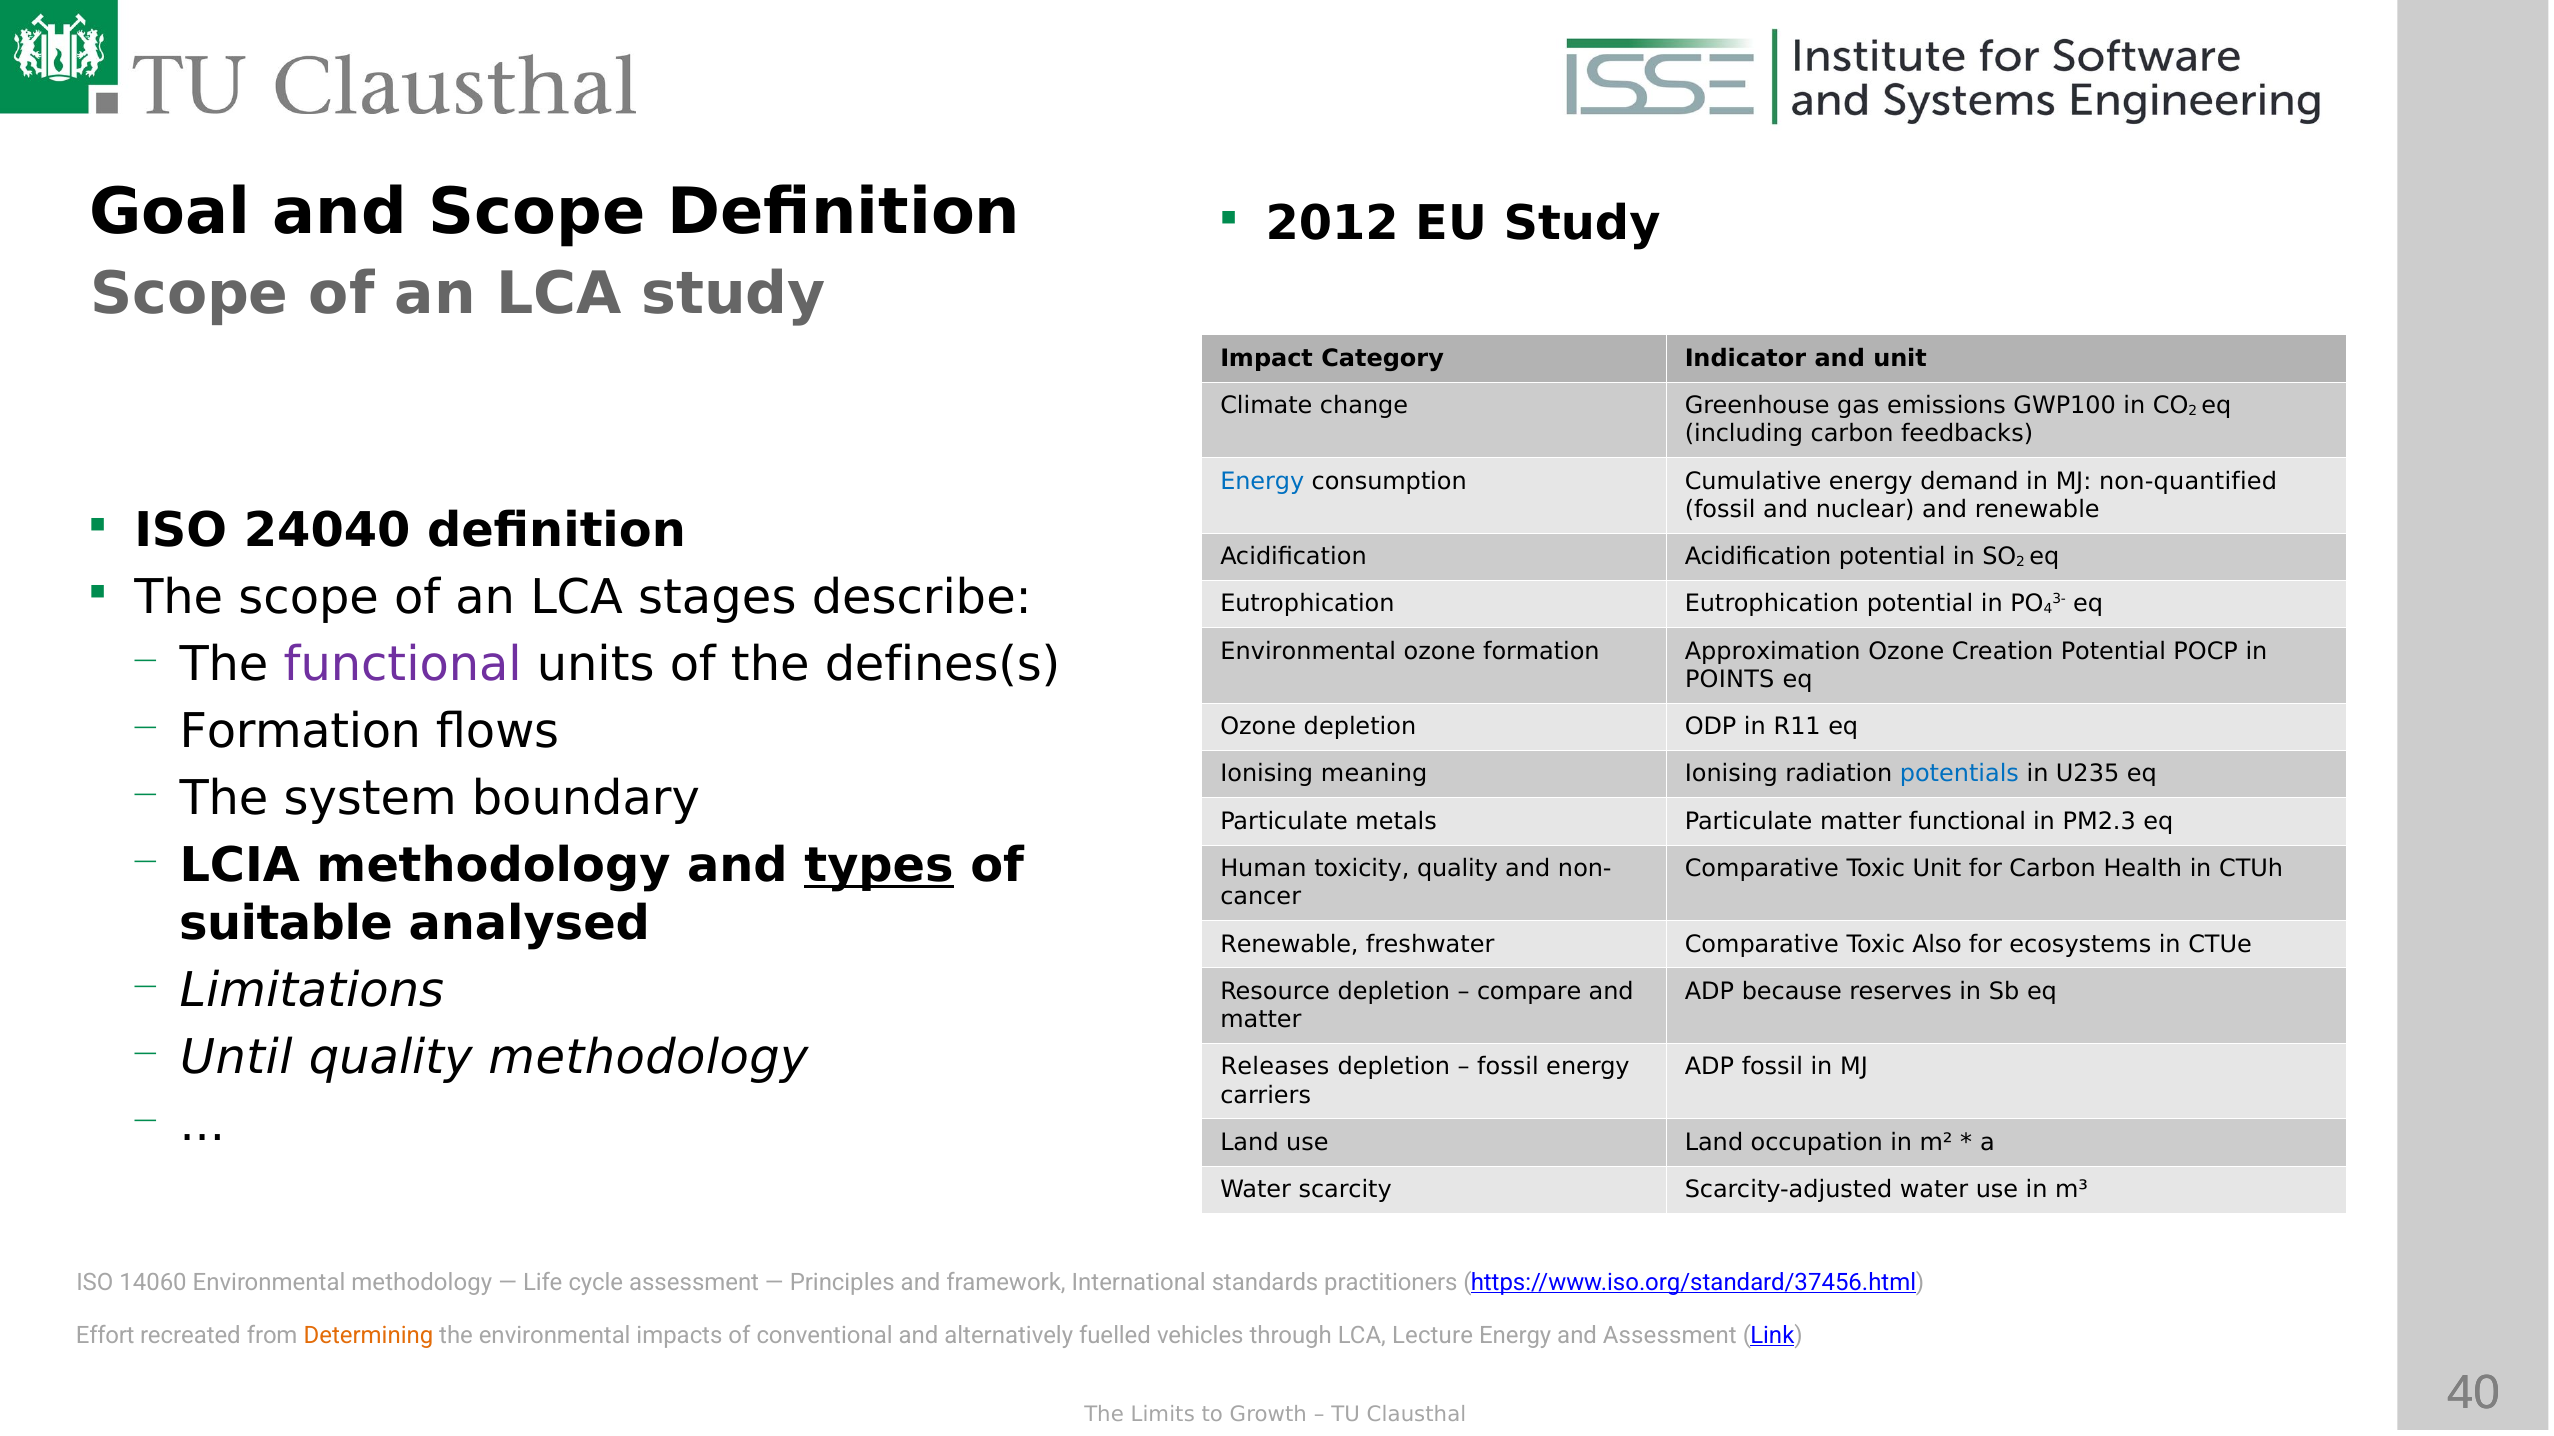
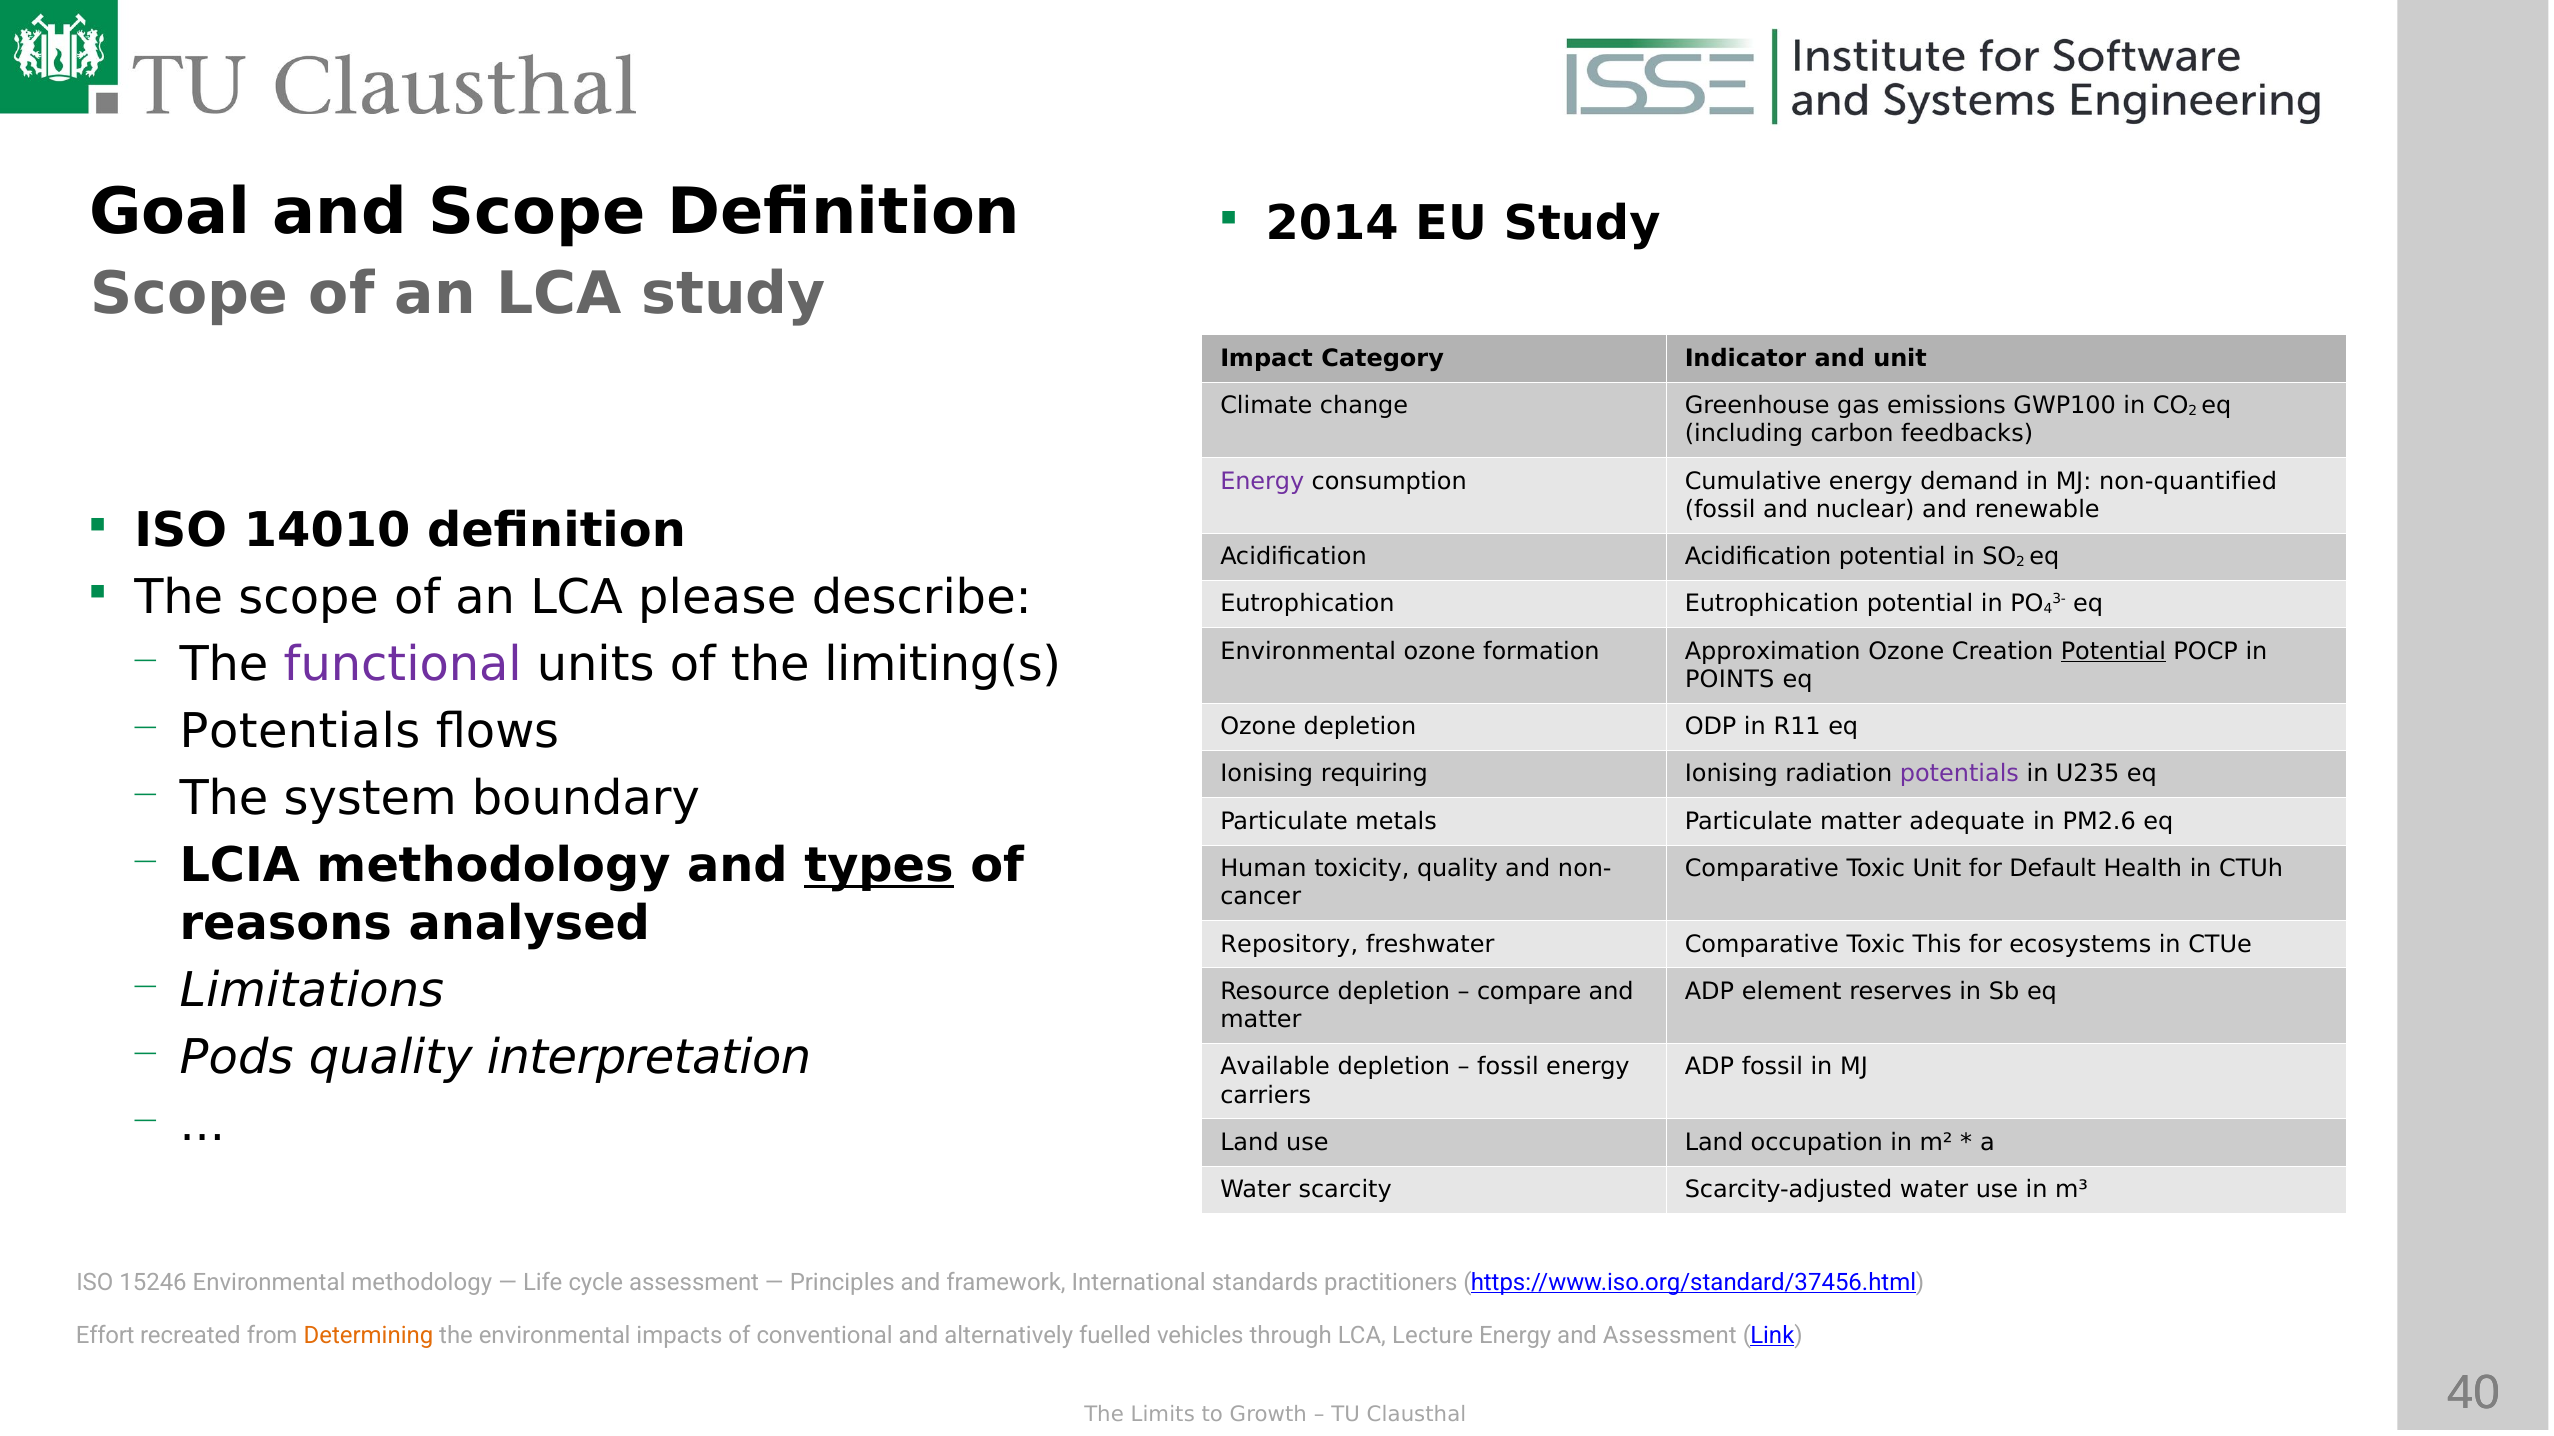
2012: 2012 -> 2014 (1332, 223)
Energy colour: blue -> purple (1262, 481)
24040: 24040 -> 14010 (327, 531)
stages: stages -> please (717, 598)
Potential underline: none -> present (2113, 652)
defines(s: defines(s -> limiting(s (943, 665)
Formation: Formation -> Potentials (300, 732)
meaning: meaning -> requiring (1374, 774)
potentials colour: blue -> purple (1959, 774)
matter functional: functional -> adequate (1967, 822)
PM2.3: PM2.3 -> PM2.6 (2099, 822)
for Carbon: Carbon -> Default (2053, 869)
suitable: suitable -> reasons (286, 924)
Renewable: Renewable -> Repository (1289, 945)
Also: Also -> This (1937, 945)
because: because -> element (1792, 992)
Until: Until -> Pods (237, 1058)
quality methodology: methodology -> interpretation (649, 1058)
Releases: Releases -> Available (1275, 1067)
14060: 14060 -> 15246 (153, 1283)
